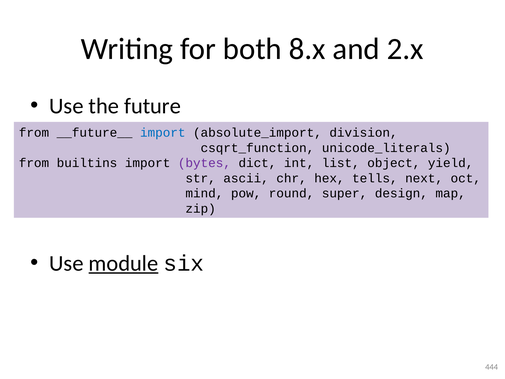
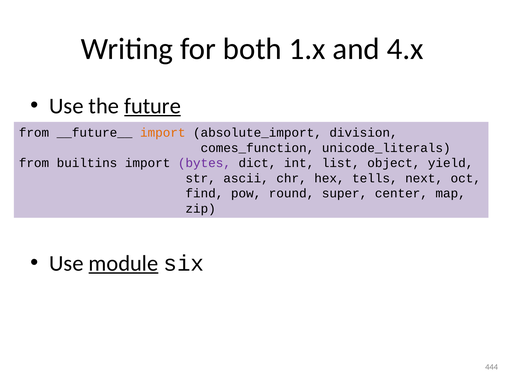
8.x: 8.x -> 1.x (307, 49)
2.x: 2.x -> 4.x (405, 49)
future underline: none -> present (153, 106)
import colour: blue -> orange (163, 133)
csqrt_function: csqrt_function -> comes_function (257, 148)
mind: mind -> find (204, 193)
design: design -> center (401, 193)
